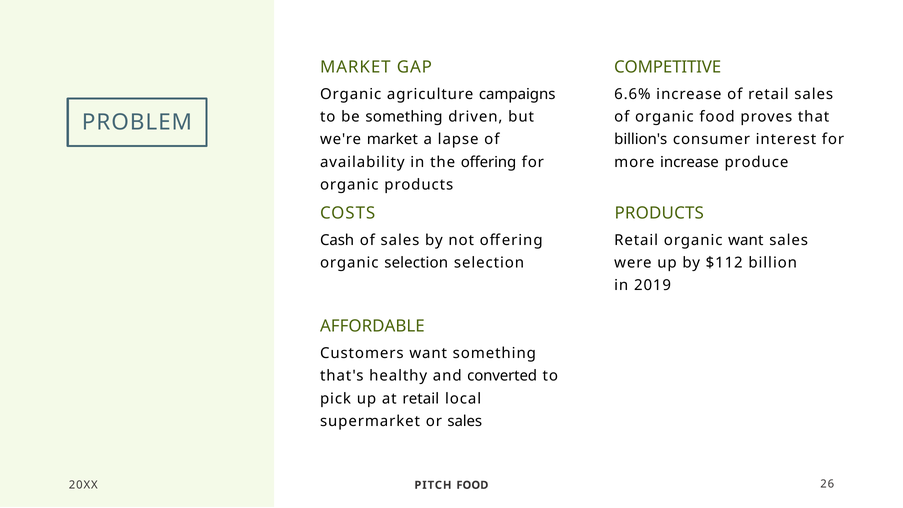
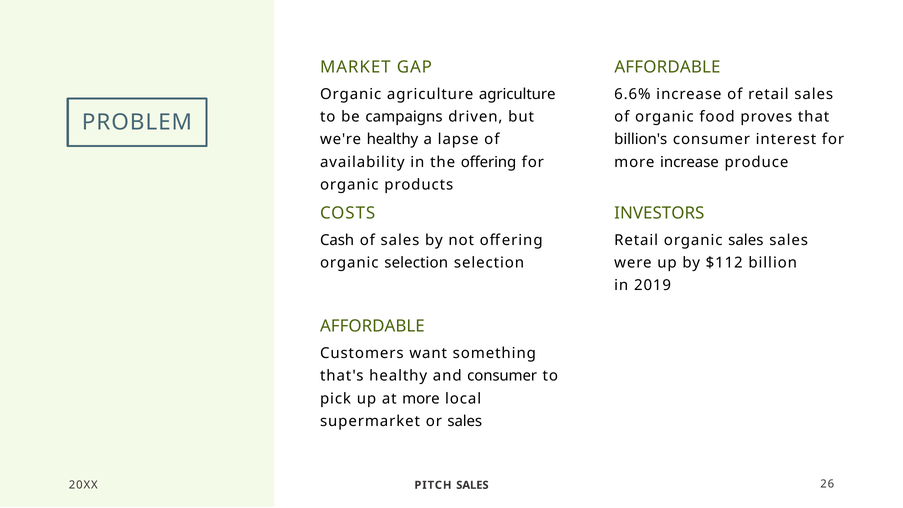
COMPETITIVE: COMPETITIVE -> AFFORDABLE (667, 67)
agriculture campaigns: campaigns -> agriculture (517, 94)
be something: something -> campaigns (404, 117)
we're market: market -> healthy (392, 139)
PRODUCTS: PRODUCTS -> INVESTORS (659, 213)
organic want: want -> sales (746, 240)
and converted: converted -> consumer (502, 376)
at retail: retail -> more (421, 399)
PITCH FOOD: FOOD -> SALES (472, 485)
